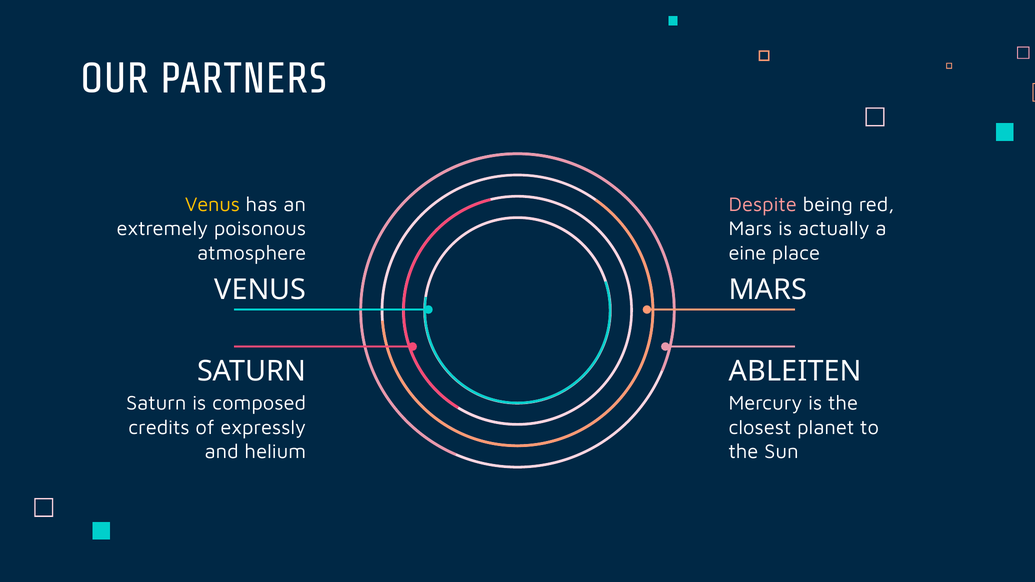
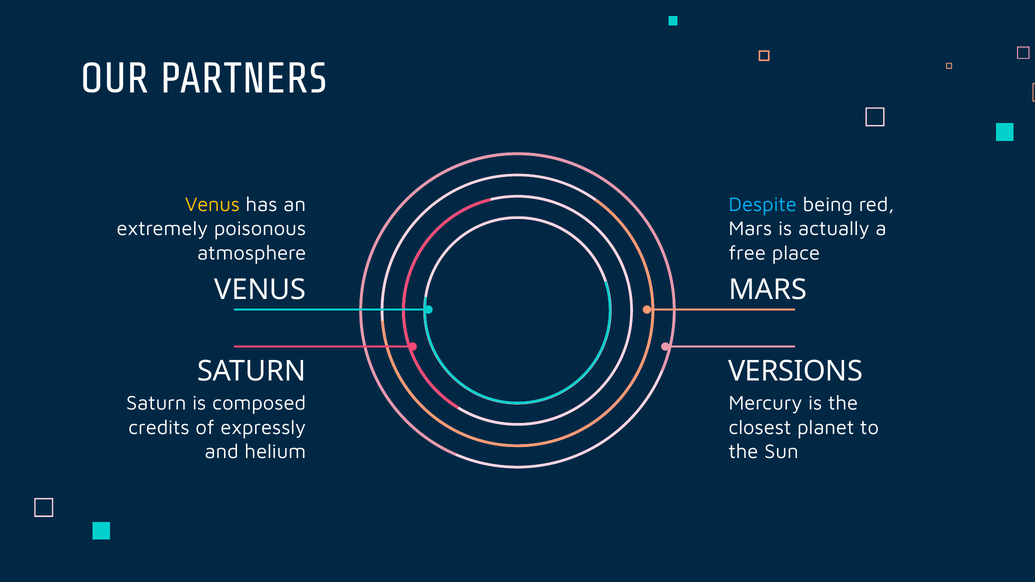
Despite colour: pink -> light blue (763, 205)
eine: eine -> free (747, 253)
ABLEITEN: ABLEITEN -> VERSIONS (795, 371)
